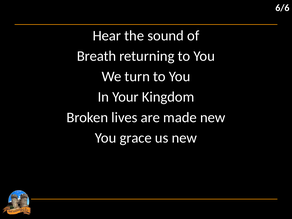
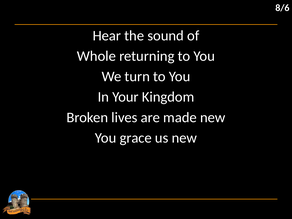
6/6: 6/6 -> 8/6 (282, 8)
Breath: Breath -> Whole (96, 56)
